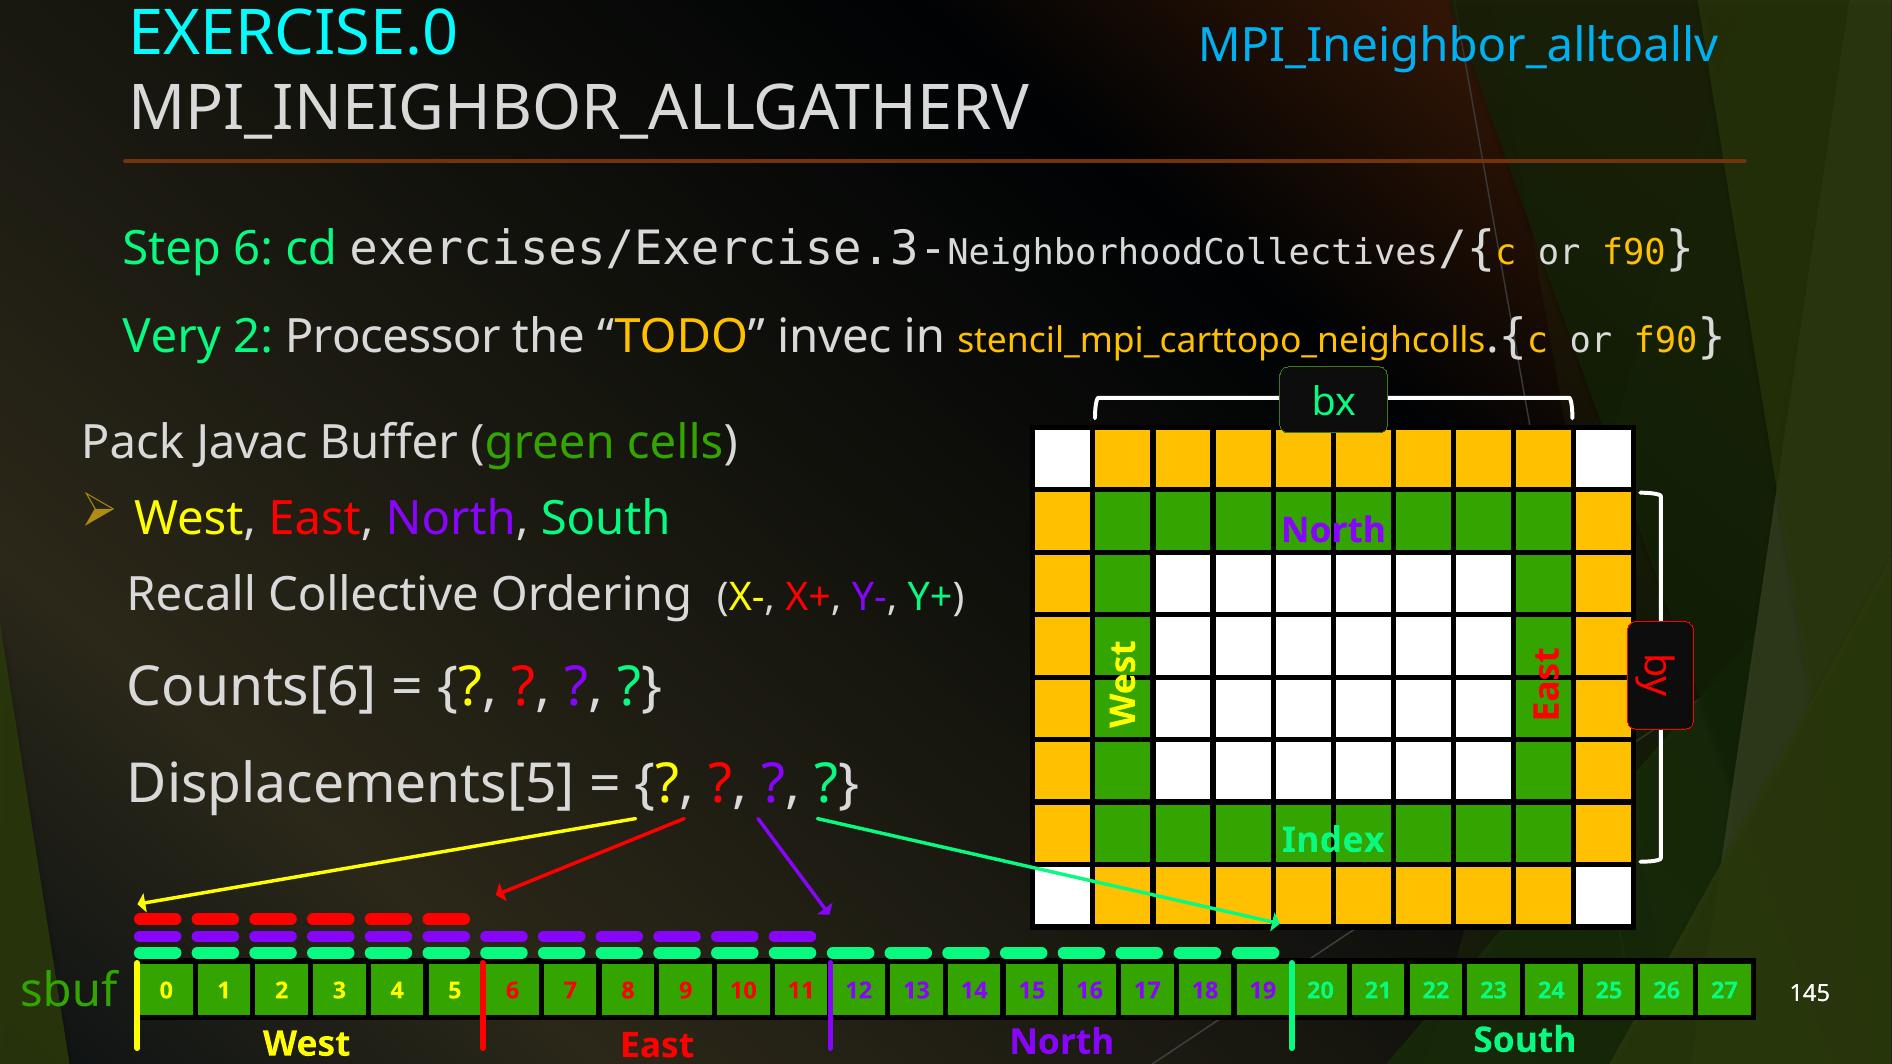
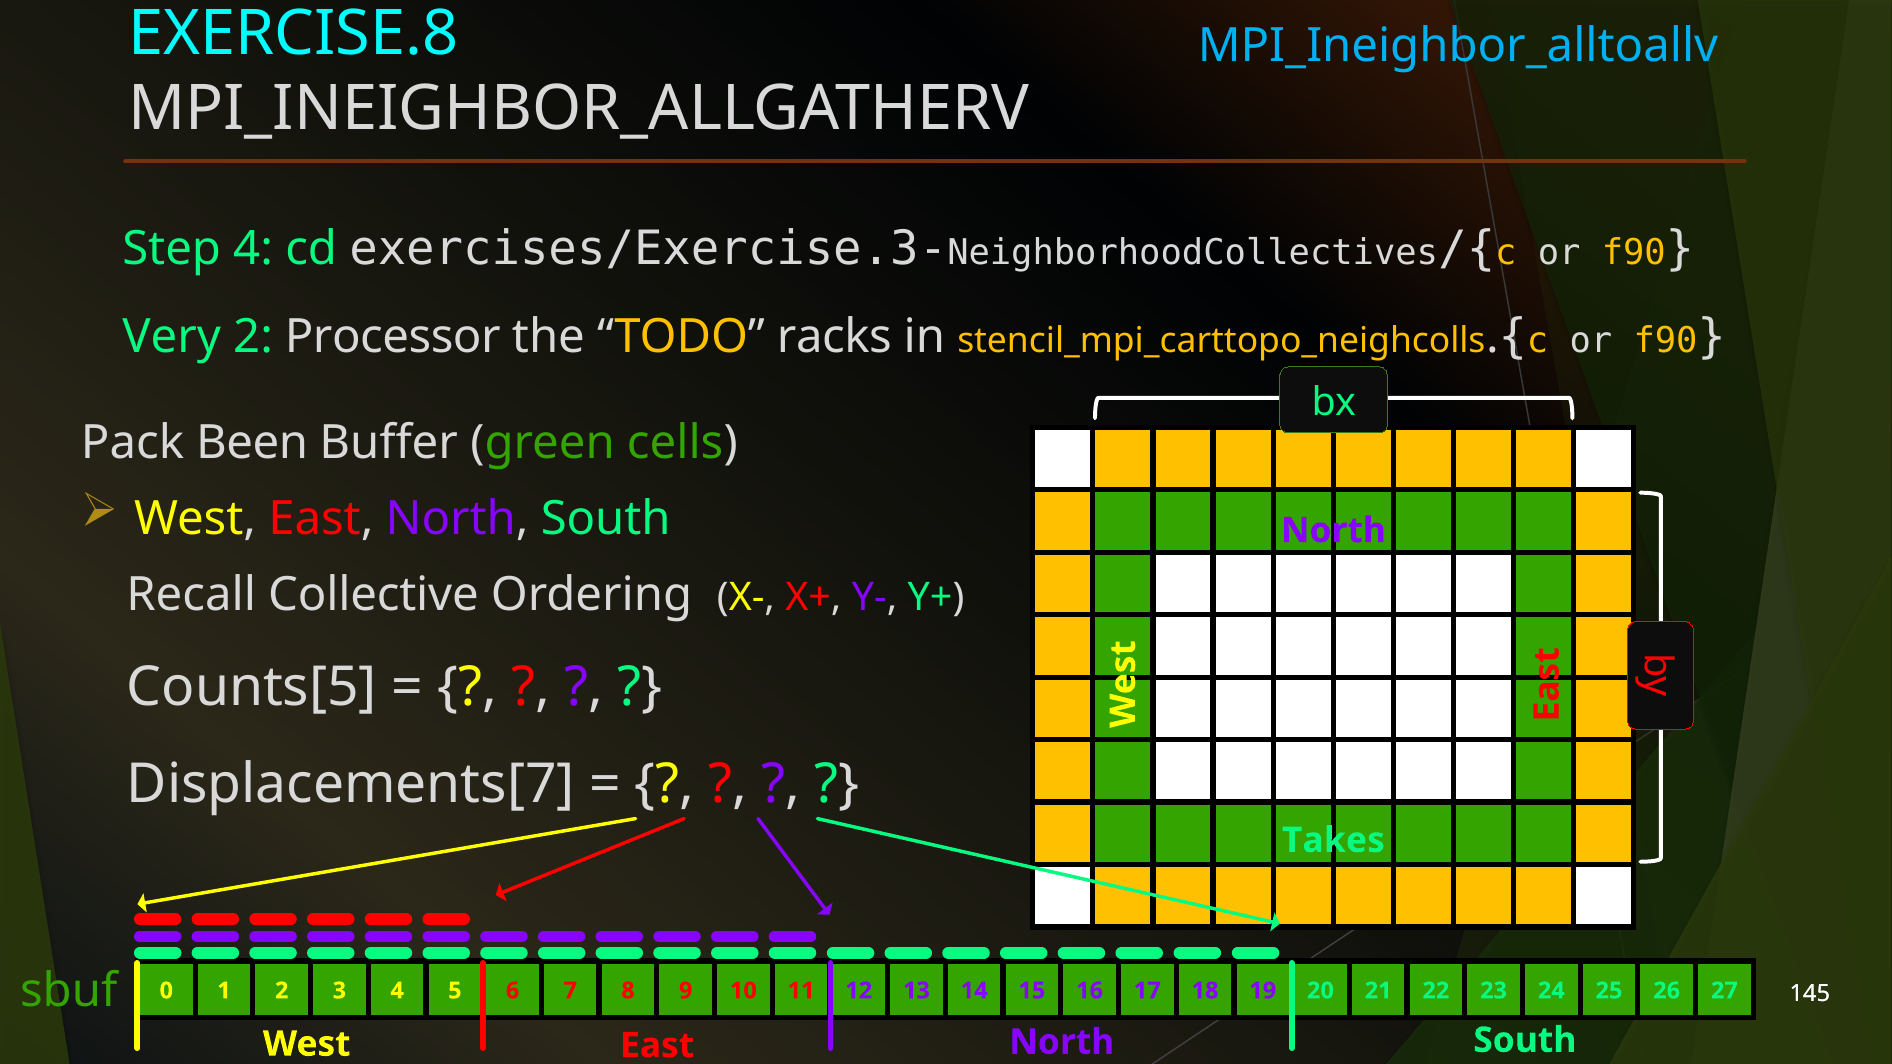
EXERCISE.0: EXERCISE.0 -> EXERCISE.8 (293, 33)
Step 6: 6 -> 4 (253, 249)
invec: invec -> racks (834, 337)
Javac: Javac -> Been (252, 443)
Counts[6: Counts[6 -> Counts[5 (252, 687)
Displacements[5: Displacements[5 -> Displacements[7 (351, 784)
Index: Index -> Takes (1333, 840)
